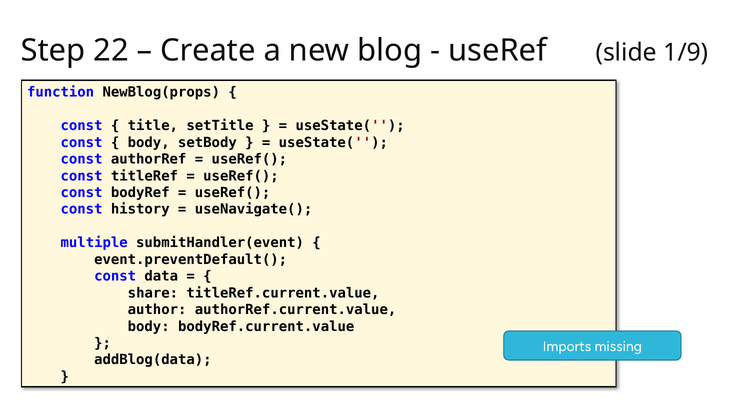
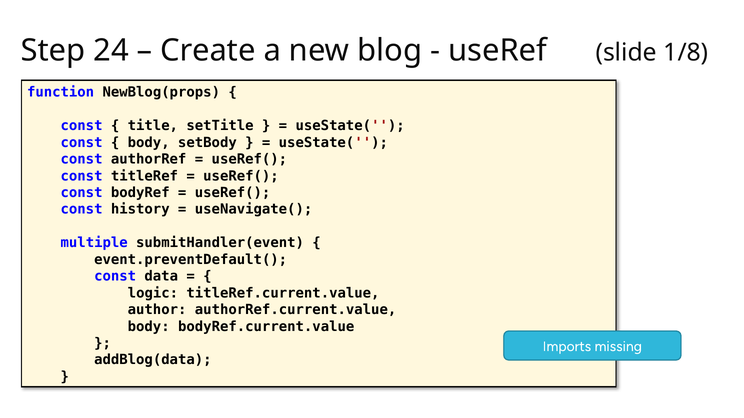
22: 22 -> 24 (111, 51)
1/9: 1/9 -> 1/8 (686, 53)
share: share -> logic (153, 293)
